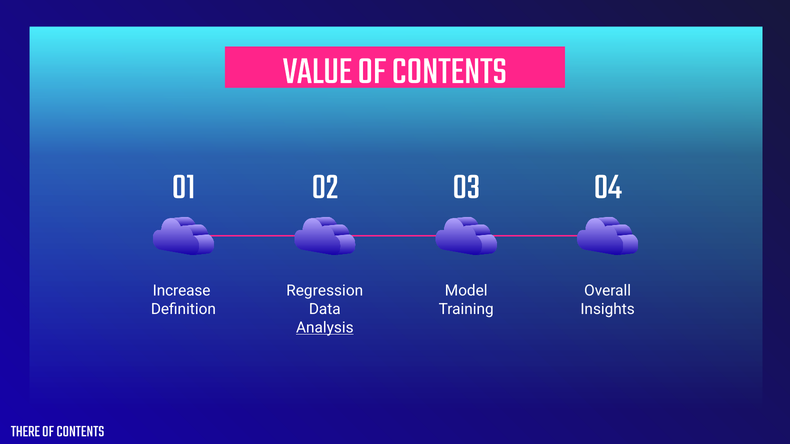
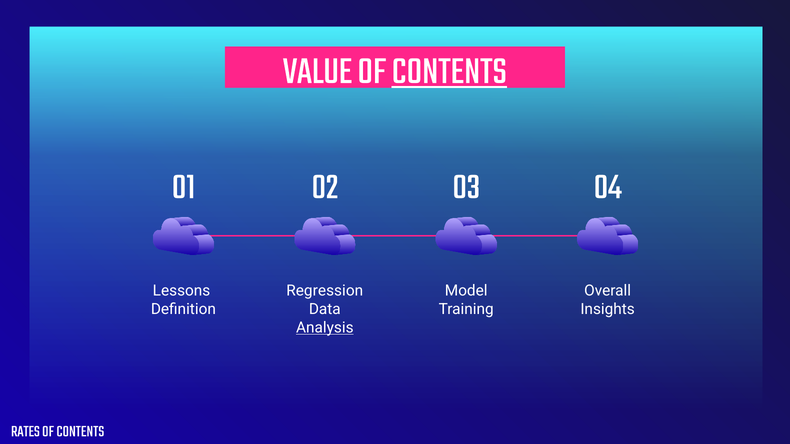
CONTENTS underline: none -> present (449, 70)
Increase: Increase -> Lessons (182, 291)
THERE: THERE -> RATES (25, 431)
